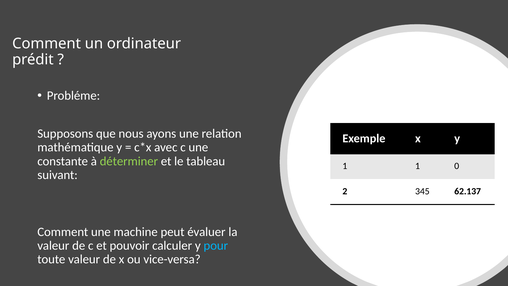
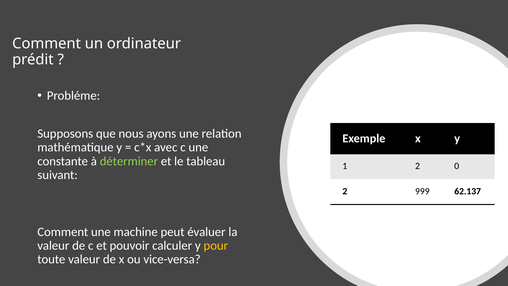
1 1: 1 -> 2 (418, 166)
345: 345 -> 999 (422, 191)
pour colour: light blue -> yellow (216, 245)
